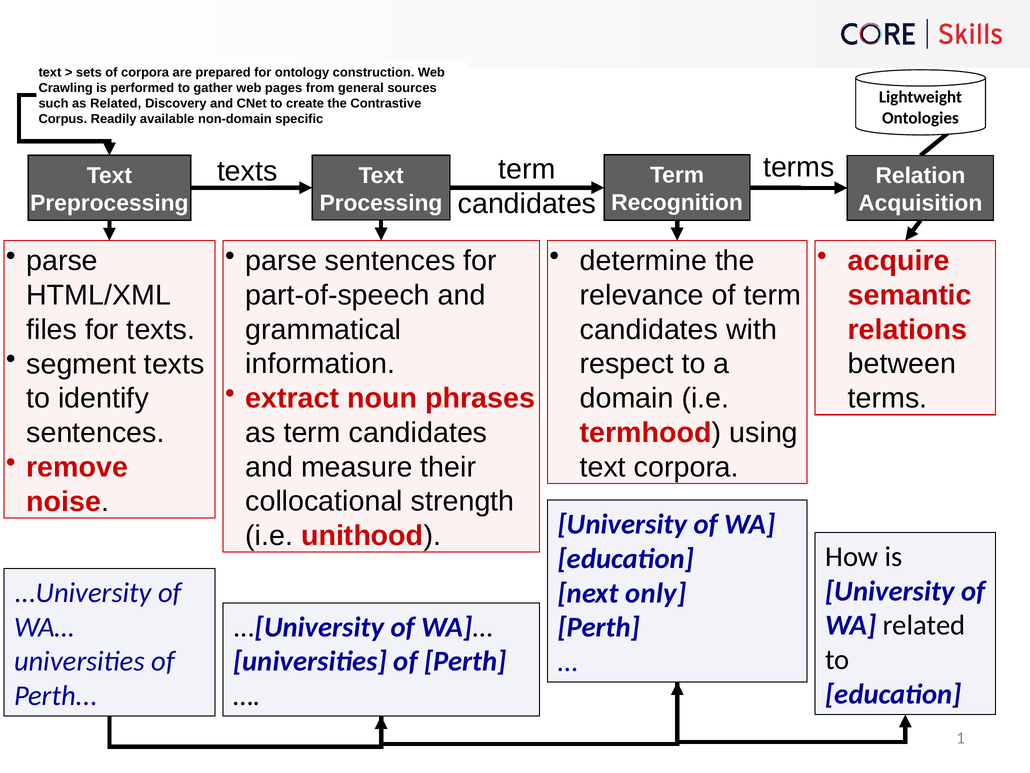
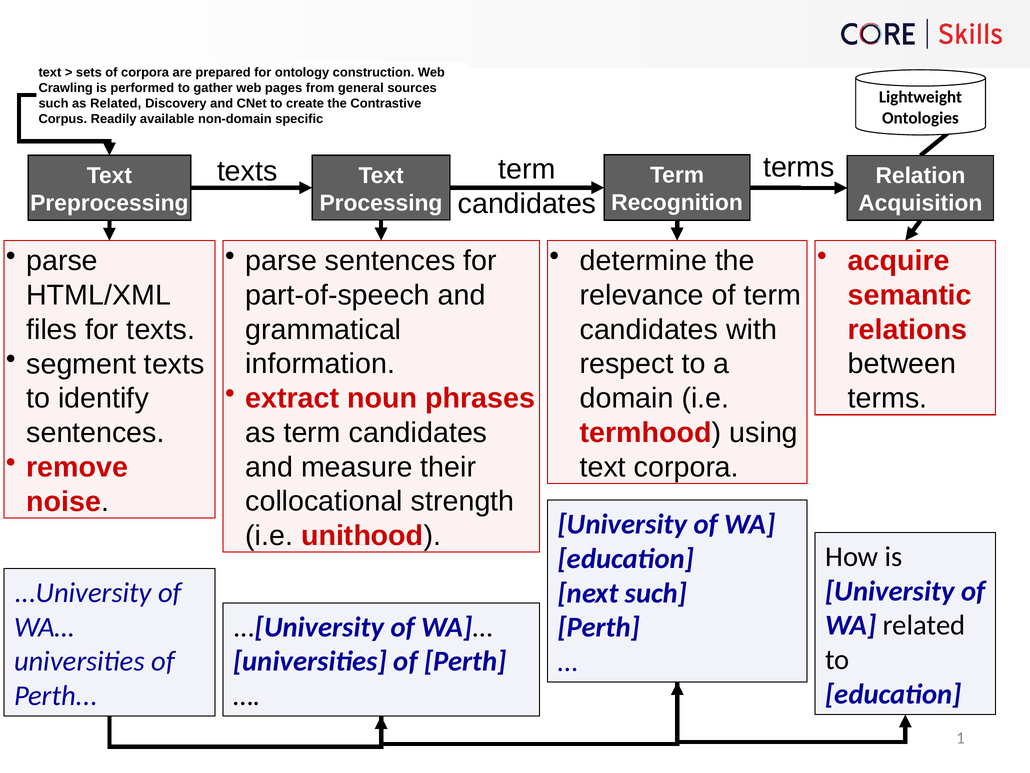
next only: only -> such (656, 593)
